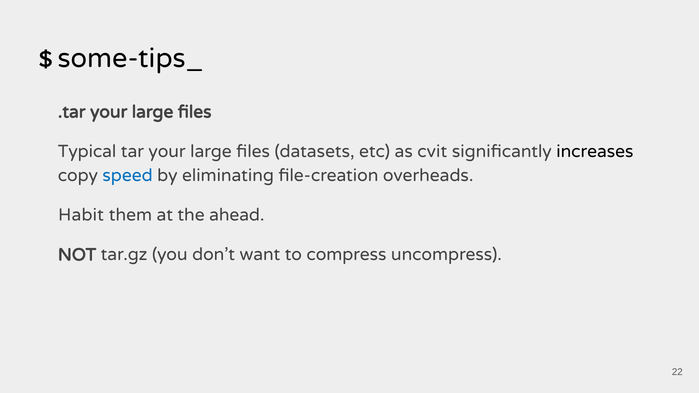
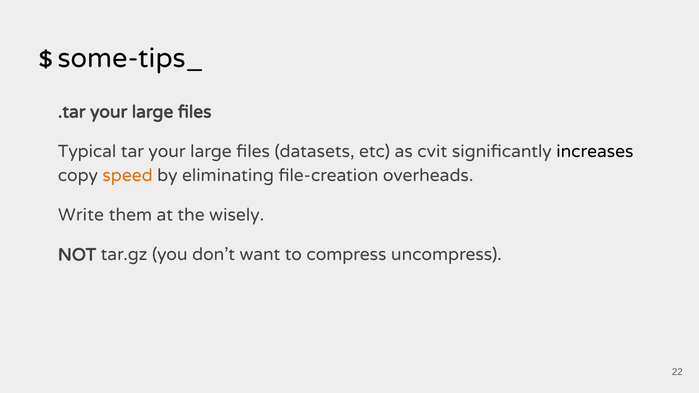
speed colour: blue -> orange (128, 176)
Habit: Habit -> Write (81, 215)
ahead: ahead -> wisely (237, 215)
